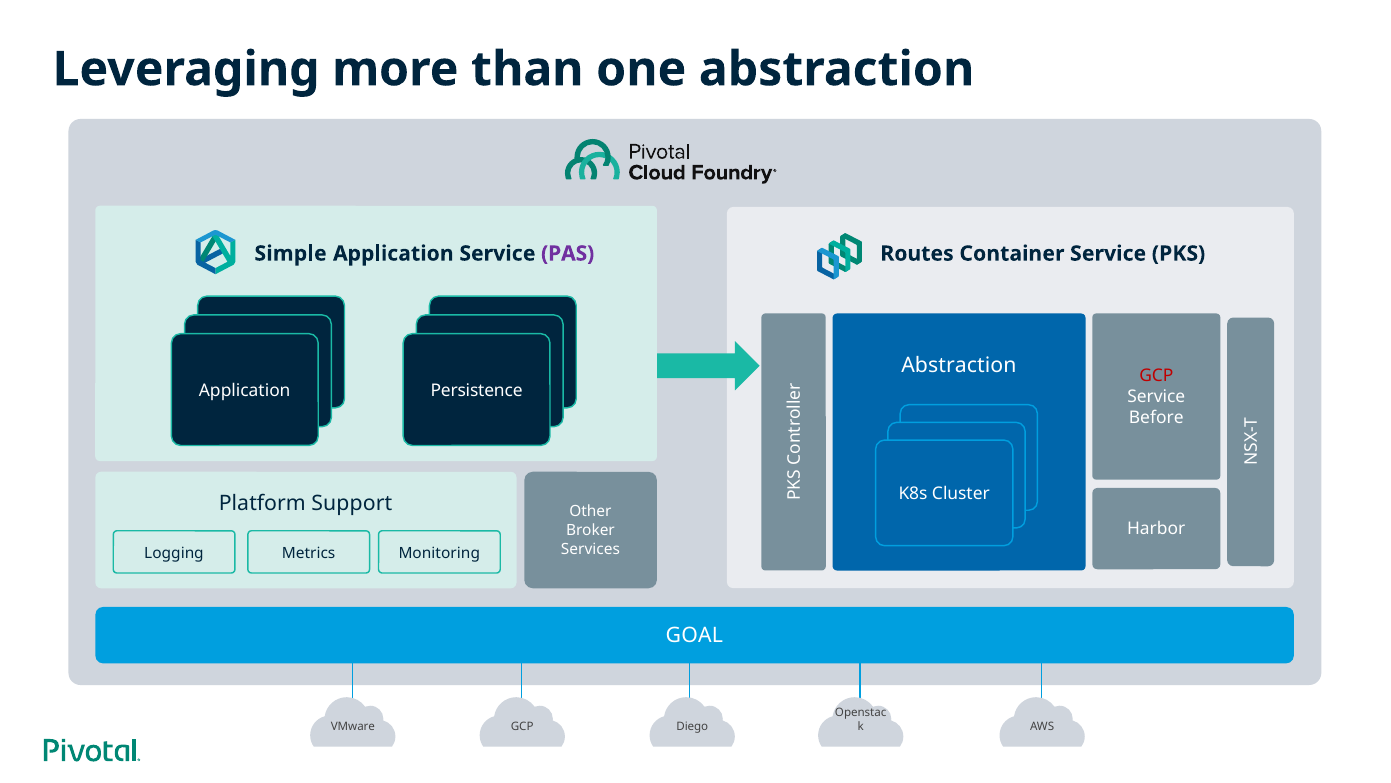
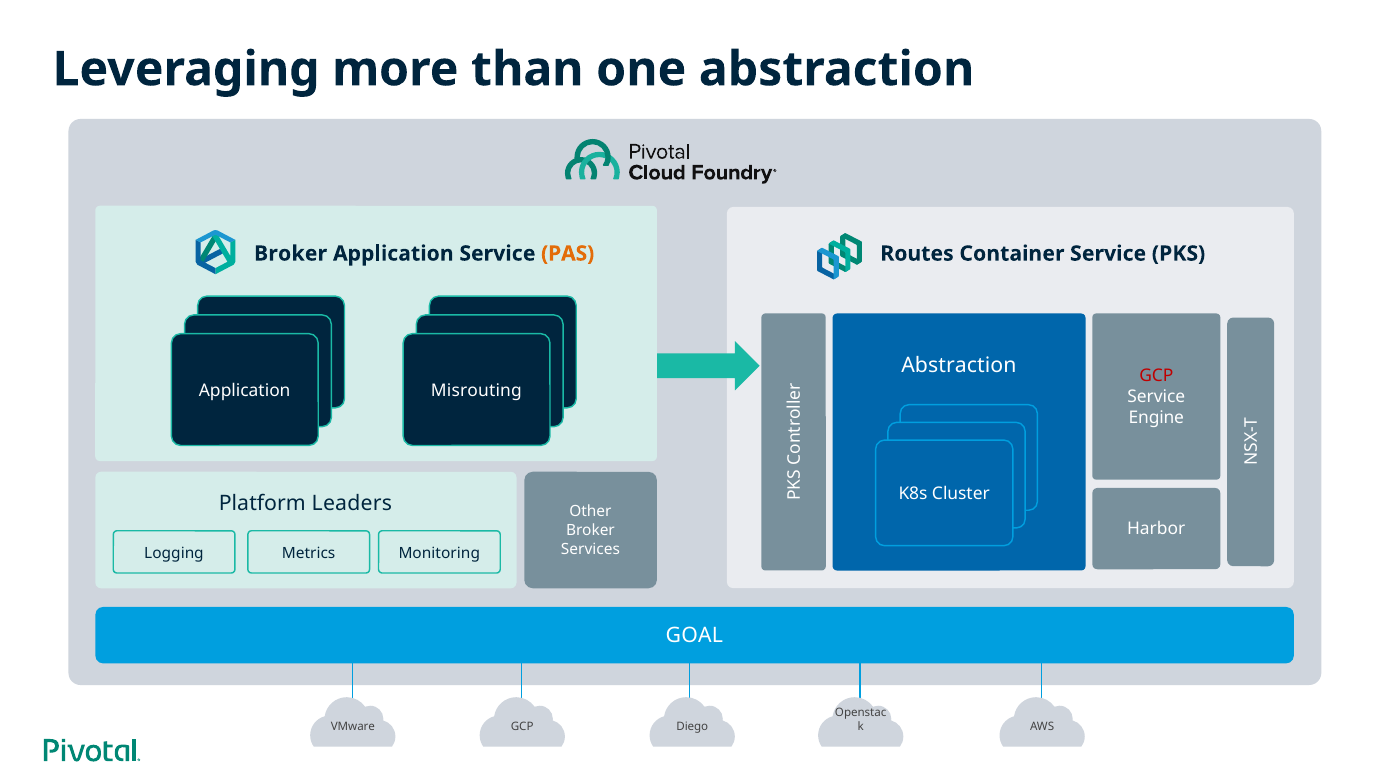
Simple: Simple -> Broker (291, 253)
PAS colour: purple -> orange (568, 253)
Persistence: Persistence -> Misrouting (476, 390)
Before: Before -> Engine (1156, 418)
Support: Support -> Leaders (352, 503)
